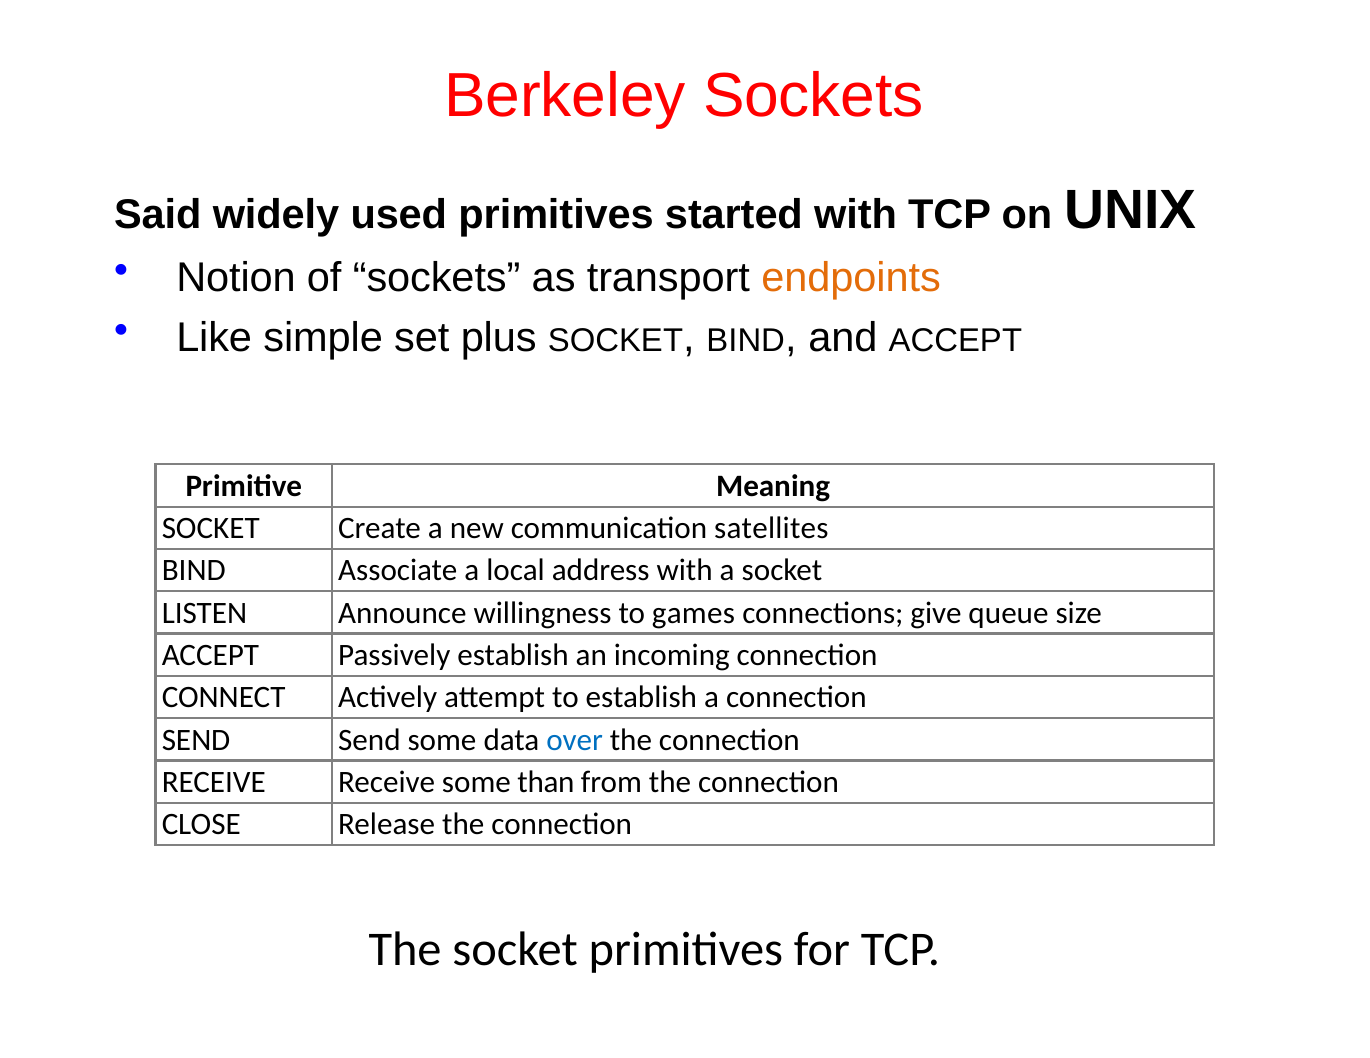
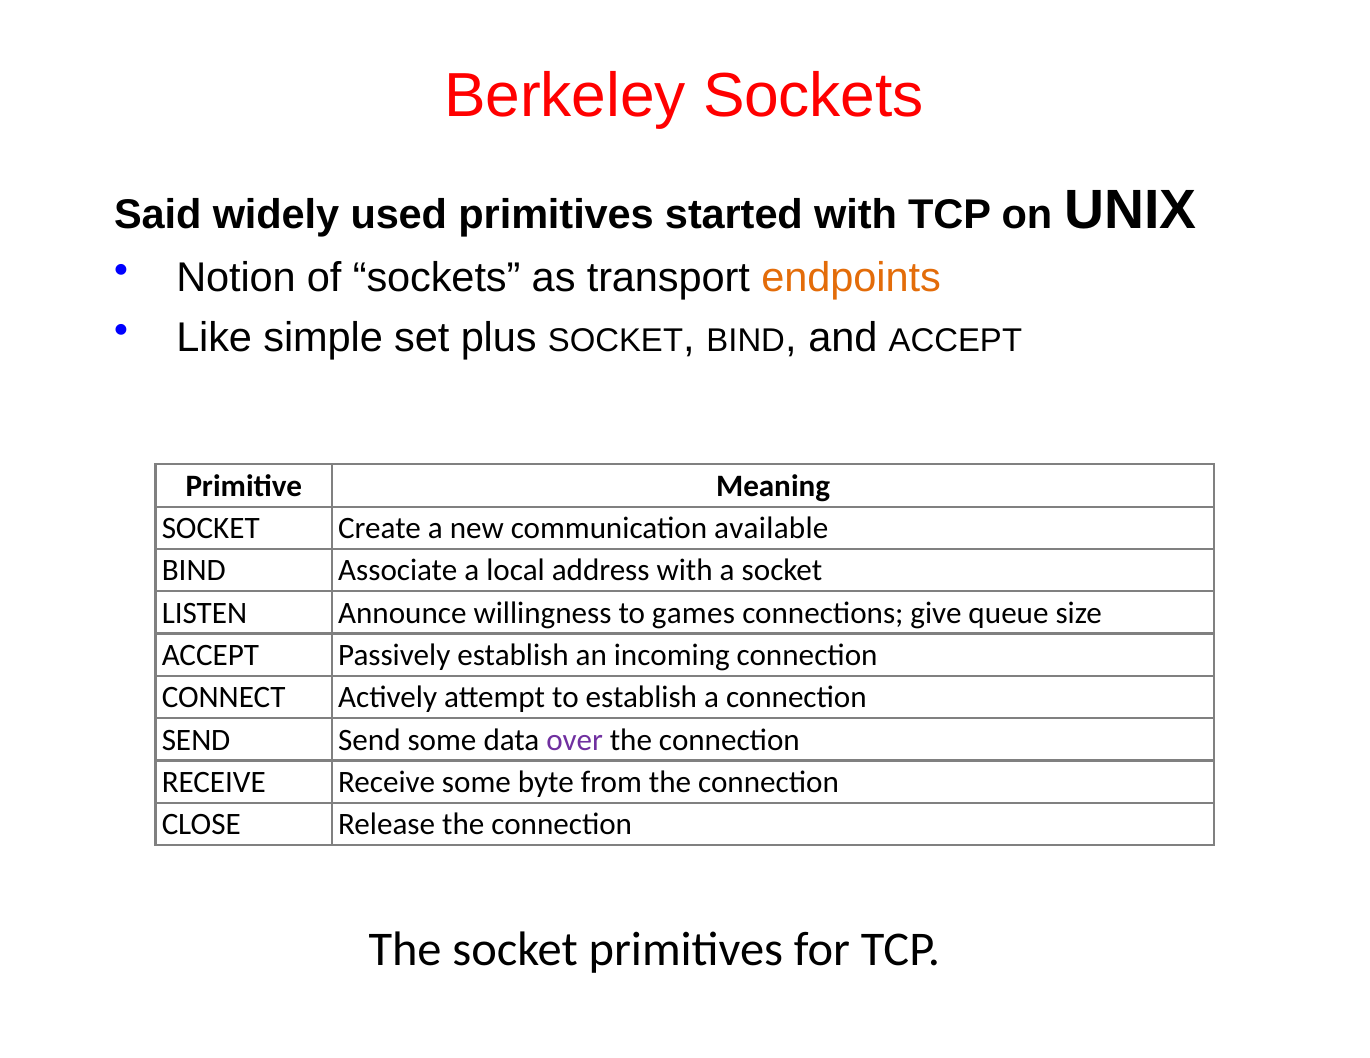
satellites: satellites -> available (771, 529)
over colour: blue -> purple (575, 740)
than: than -> byte (546, 783)
